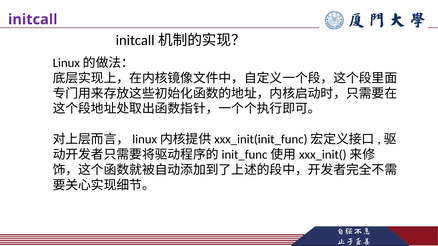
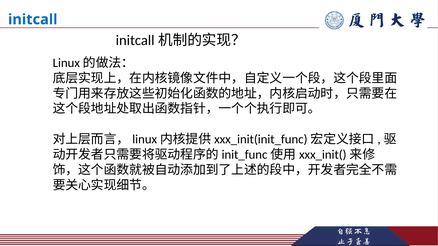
initcall colour: purple -> blue (33, 19)
